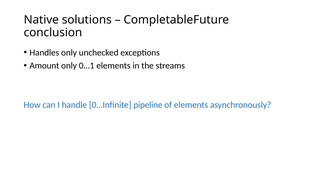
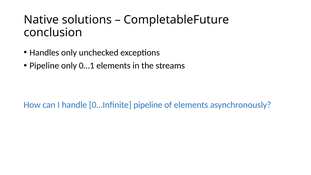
Amount: Amount -> Pipeline (44, 66)
